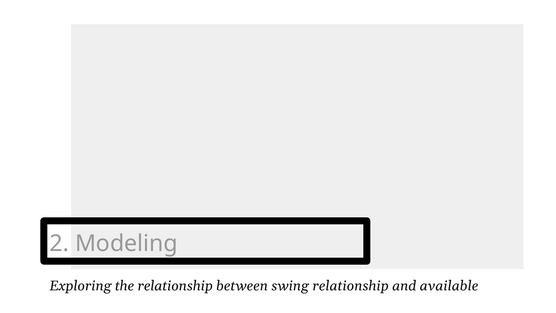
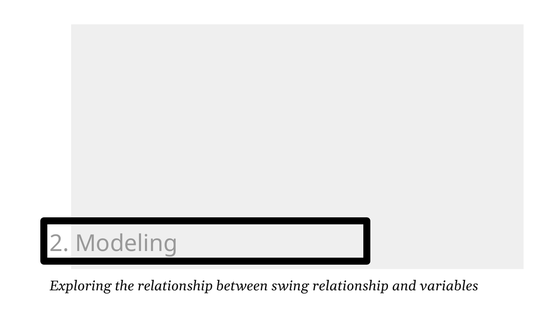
available: available -> variables (449, 286)
